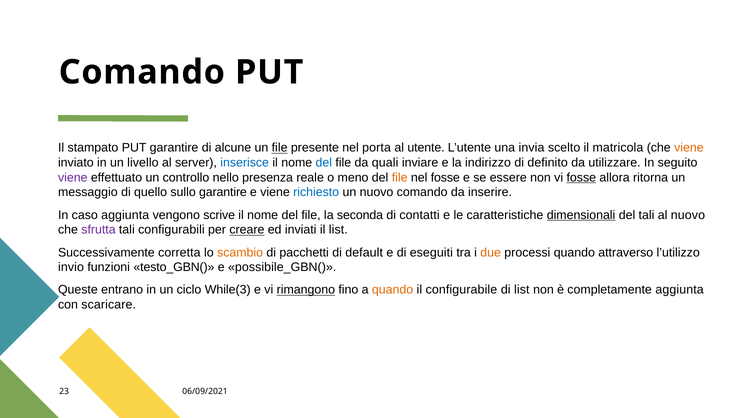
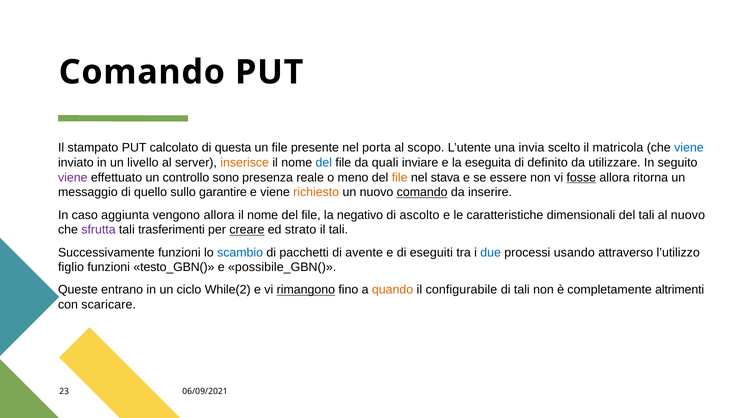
PUT garantire: garantire -> calcolato (174, 148)
alcune: alcune -> questa (233, 148)
file underline: present -> none (280, 148)
utente: utente -> scopo (426, 148)
viene colour: orange -> blue (689, 148)
inserisce colour: blue -> orange (245, 163)
indirizzo: indirizzo -> eseguita (488, 163)
nello: nello -> sono (226, 178)
nel fosse: fosse -> stava (445, 178)
richiesto colour: blue -> orange (316, 192)
comando underline: none -> present (422, 192)
vengono scrive: scrive -> allora (219, 215)
seconda: seconda -> negativo (360, 215)
contatti: contatti -> ascolto (420, 215)
dimensionali underline: present -> none (581, 215)
configurabili: configurabili -> trasferimenti (171, 230)
inviati: inviati -> strato (301, 230)
il list: list -> tali (338, 230)
Successivamente corretta: corretta -> funzioni (179, 252)
scambio colour: orange -> blue (240, 252)
default: default -> avente (364, 252)
due colour: orange -> blue (491, 252)
processi quando: quando -> usando (574, 252)
invio: invio -> figlio (71, 267)
While(3: While(3 -> While(2 (228, 290)
di list: list -> tali (522, 290)
completamente aggiunta: aggiunta -> altrimenti (680, 290)
